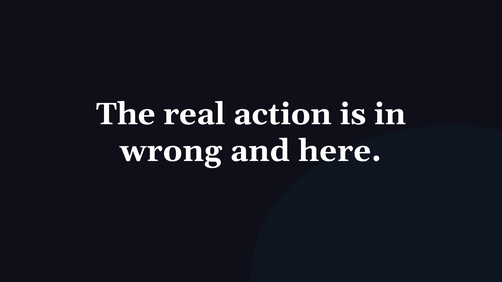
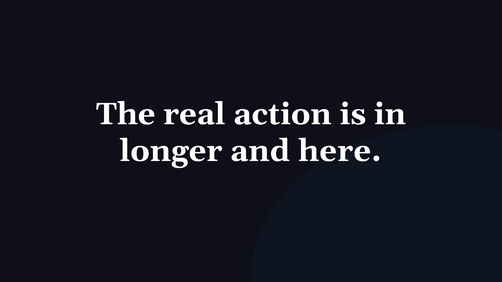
wrong: wrong -> longer (171, 151)
